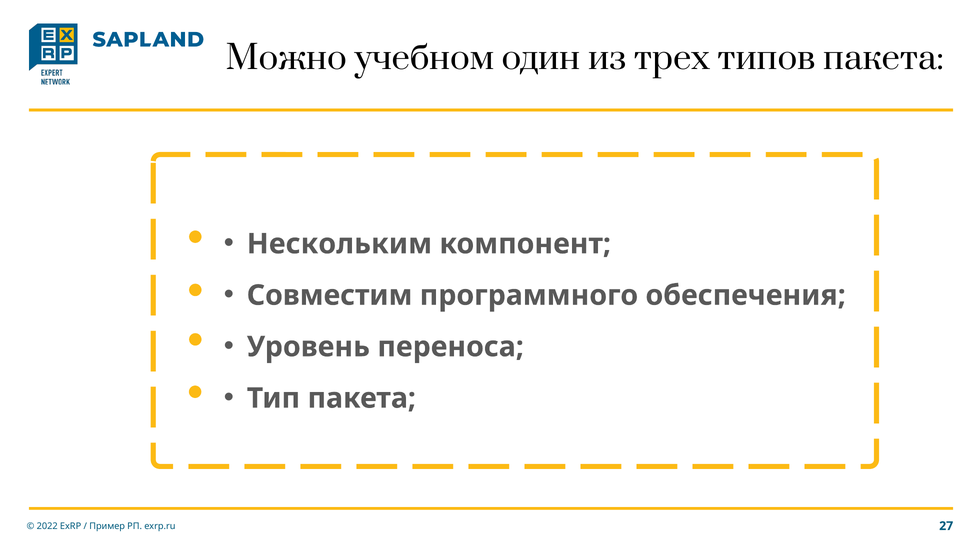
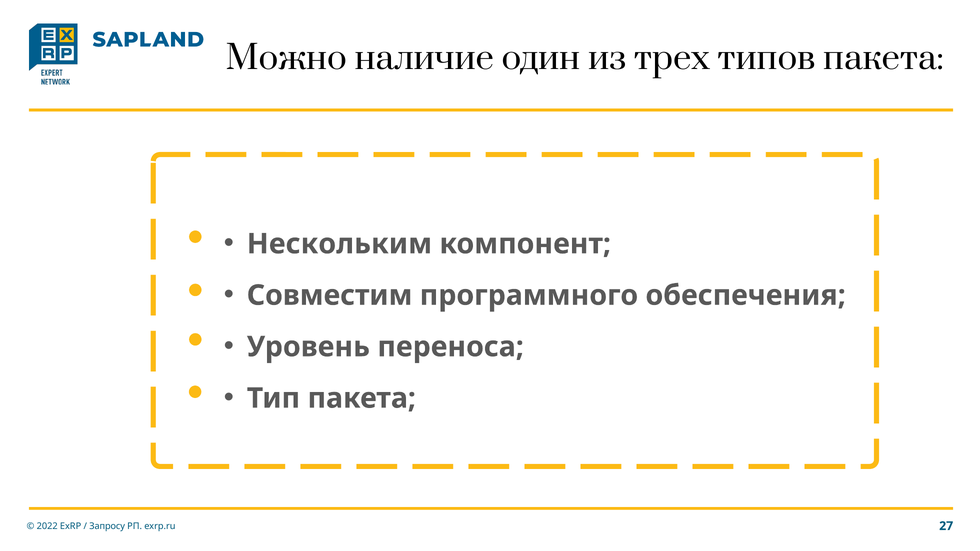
учебном: учебном -> наличие (424, 58)
Пример: Пример -> Запросу (107, 526)
